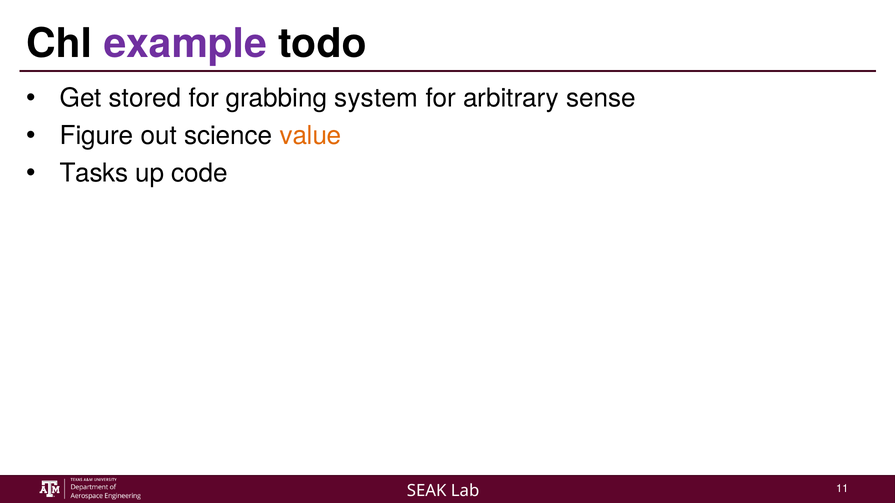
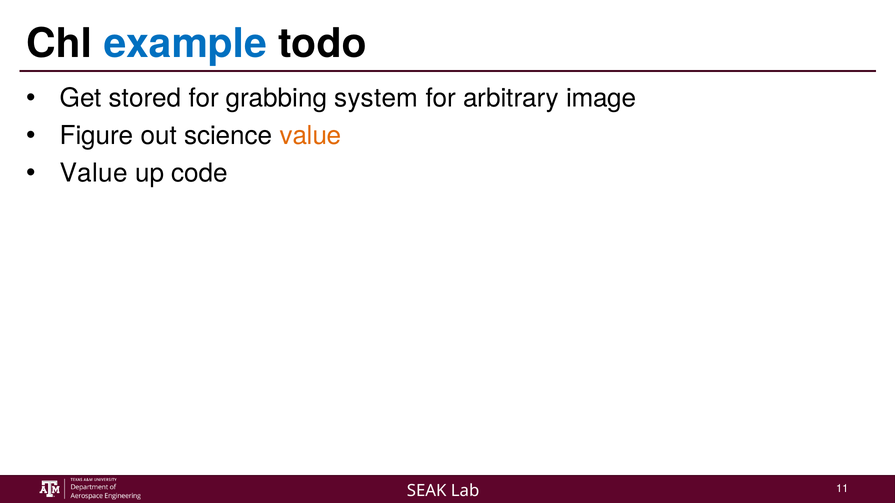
example colour: purple -> blue (185, 44)
sense: sense -> image (601, 98)
Tasks: Tasks -> Value (94, 173)
